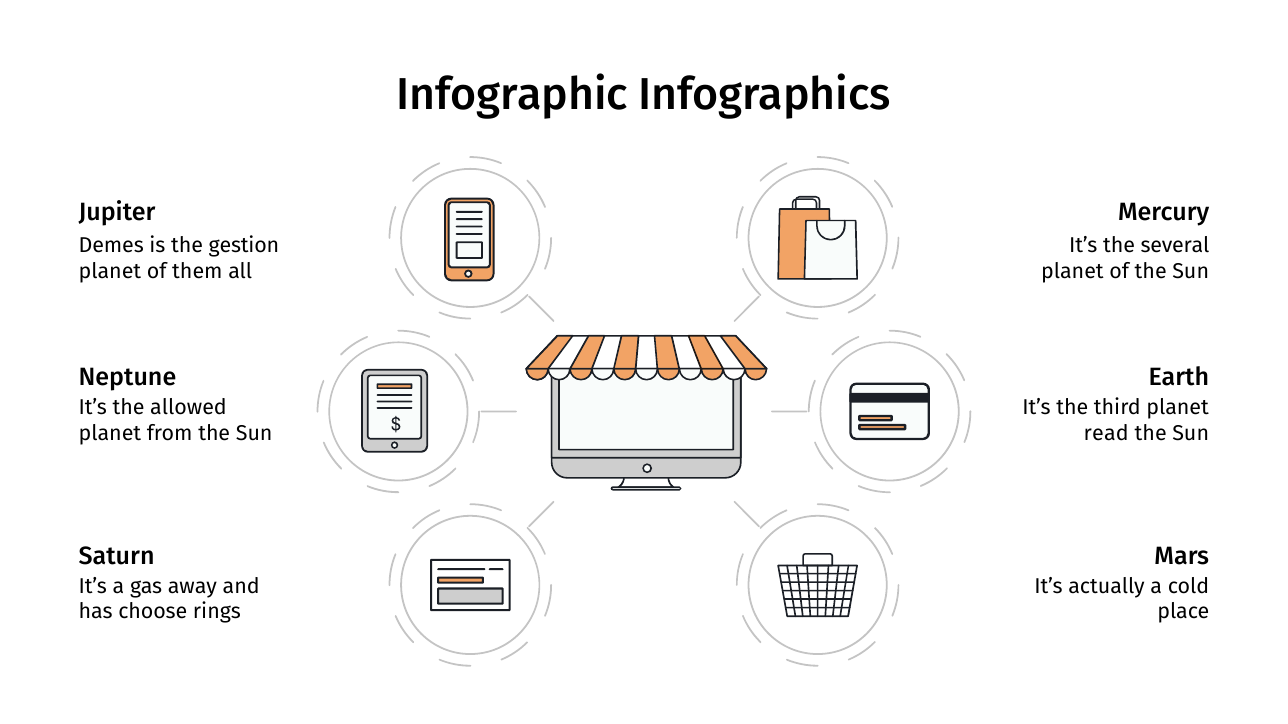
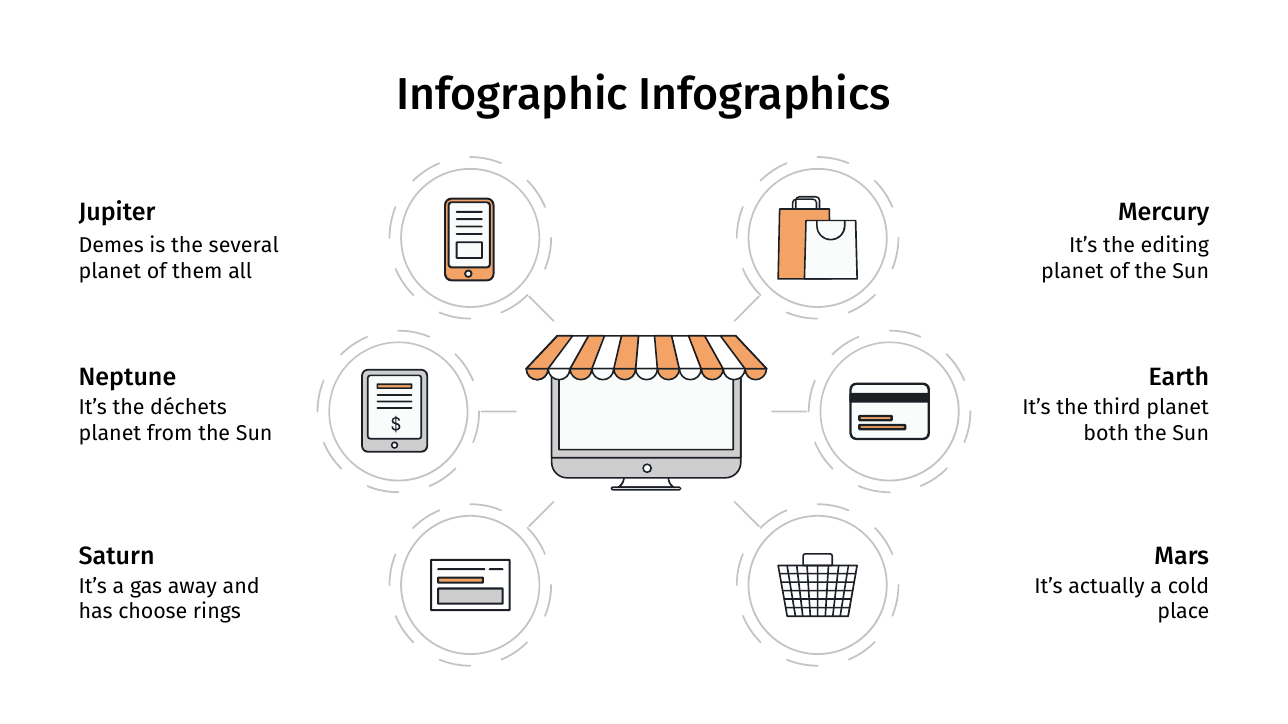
gestion: gestion -> several (244, 246)
several: several -> editing (1175, 246)
allowed: allowed -> déchets (189, 408)
read: read -> both (1106, 434)
